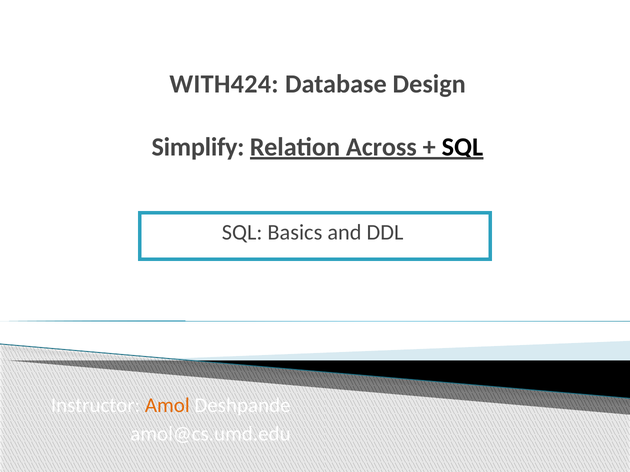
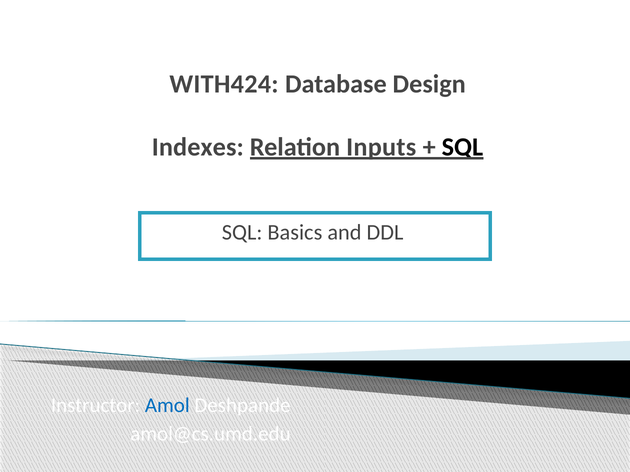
Simplify: Simplify -> Indexes (198, 147)
Across: Across -> Inputs (381, 147)
Amol colour: orange -> blue (167, 406)
